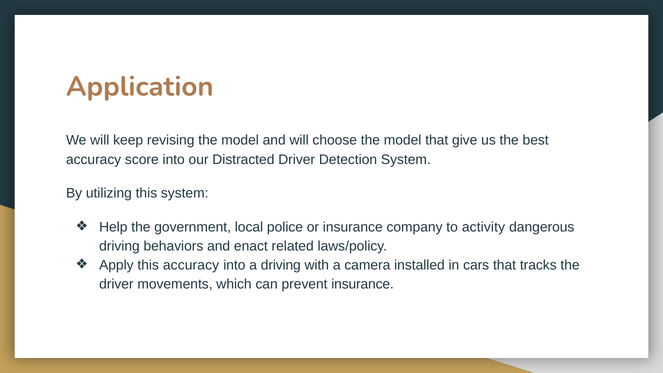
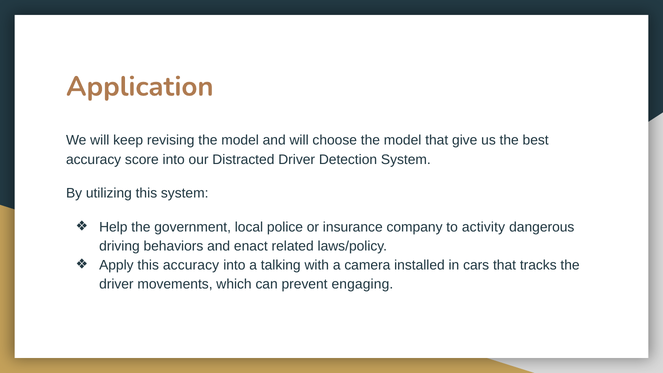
a driving: driving -> talking (281, 265)
prevent insurance: insurance -> engaging (362, 284)
